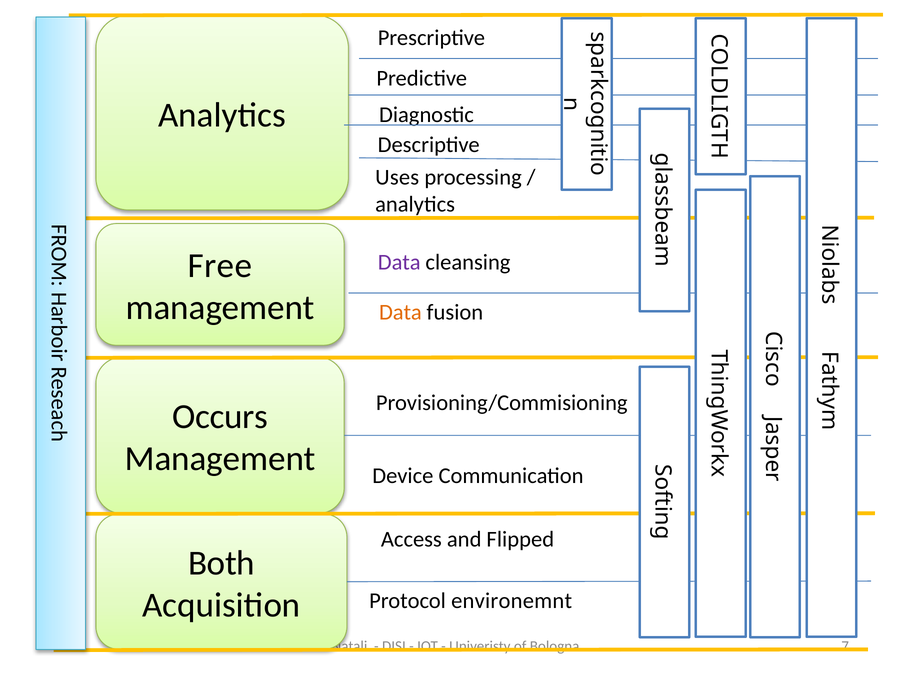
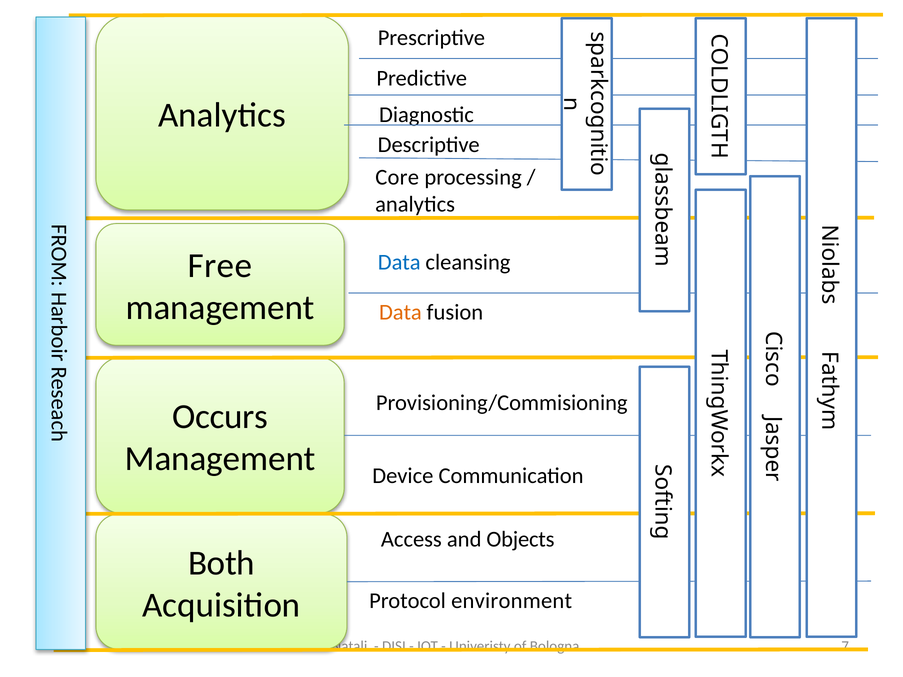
Uses: Uses -> Core (397, 177)
Data colour: purple -> blue (399, 262)
Flipped: Flipped -> Objects (520, 540)
environemnt: environemnt -> environment (512, 601)
